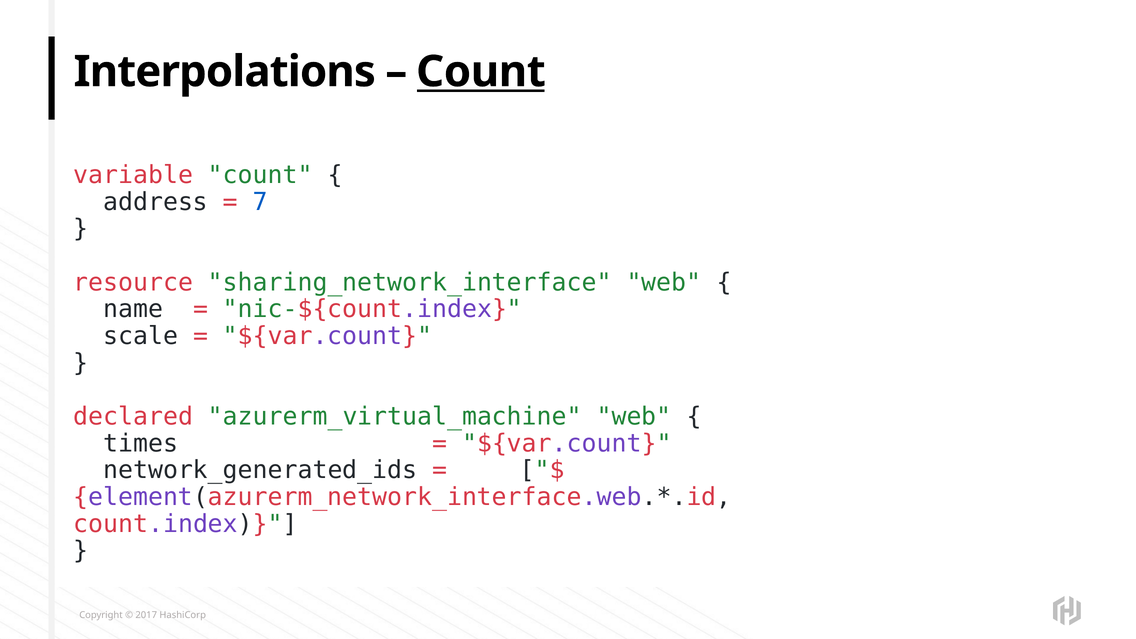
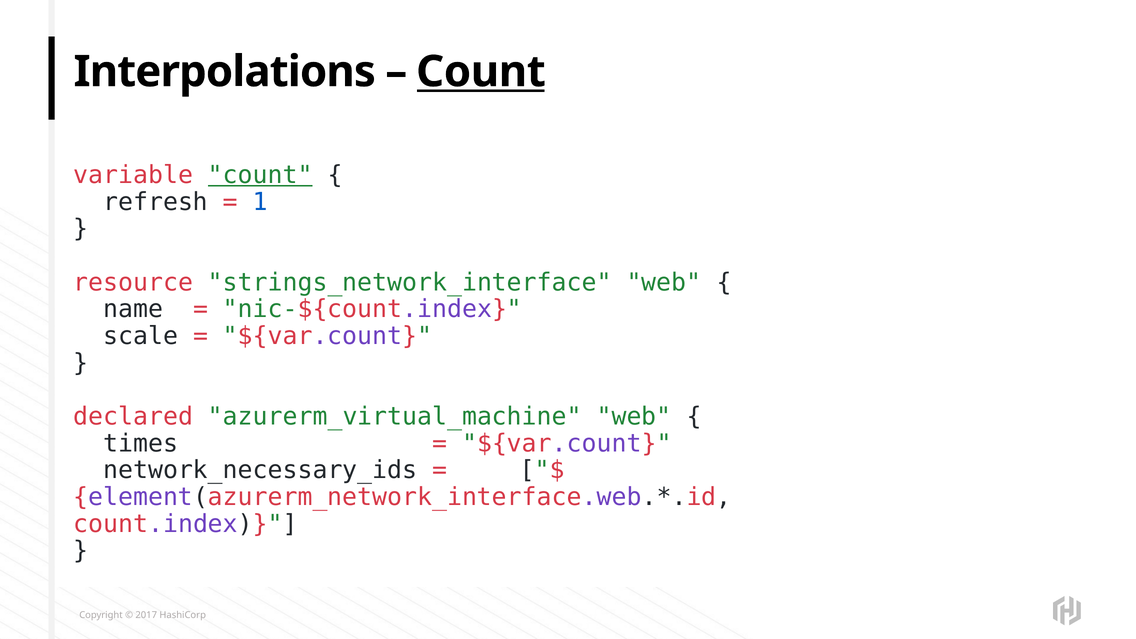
count underline: none -> present (260, 175)
address: address -> refresh (156, 202)
7: 7 -> 1 (260, 202)
sharing_network_interface: sharing_network_interface -> strings_network_interface (410, 282)
network_generated_ids: network_generated_ids -> network_necessary_ids (260, 470)
